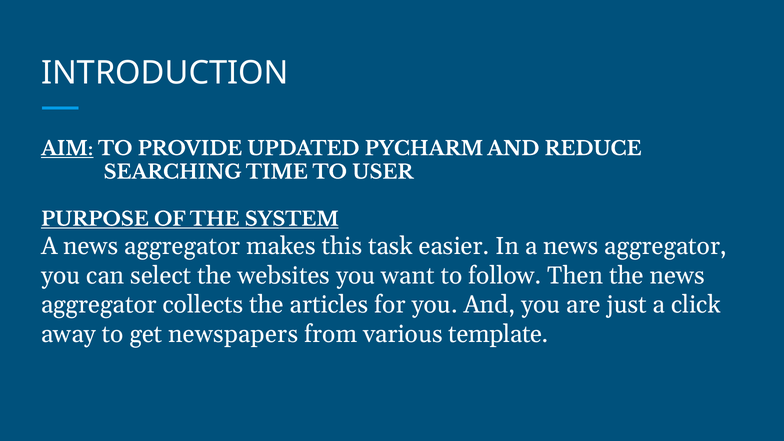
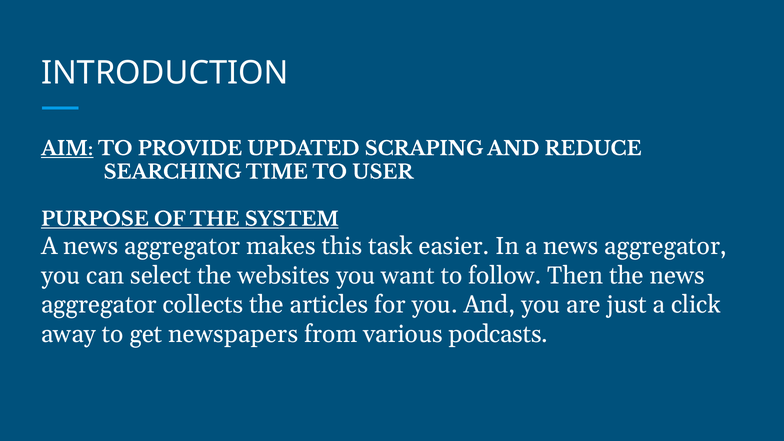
PYCHARM: PYCHARM -> SCRAPING (424, 149)
template: template -> podcasts (498, 334)
